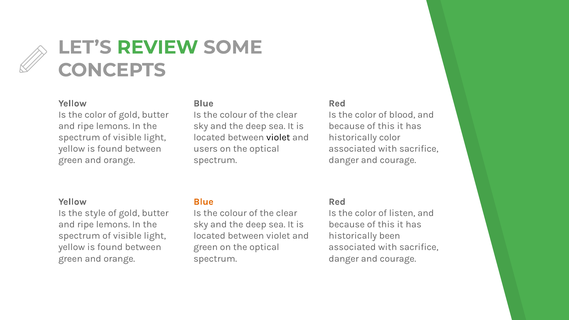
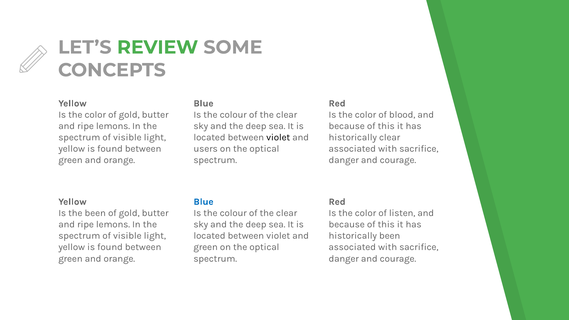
historically color: color -> clear (390, 137)
Blue colour: orange -> blue (204, 202)
the style: style -> been (95, 213)
